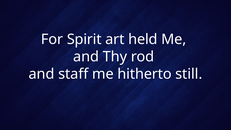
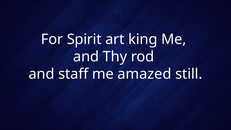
held: held -> king (143, 39)
hitherto: hitherto -> amazed (144, 74)
